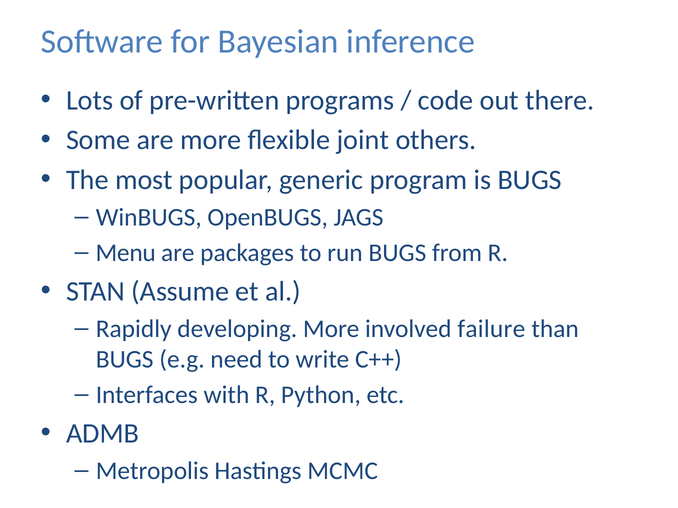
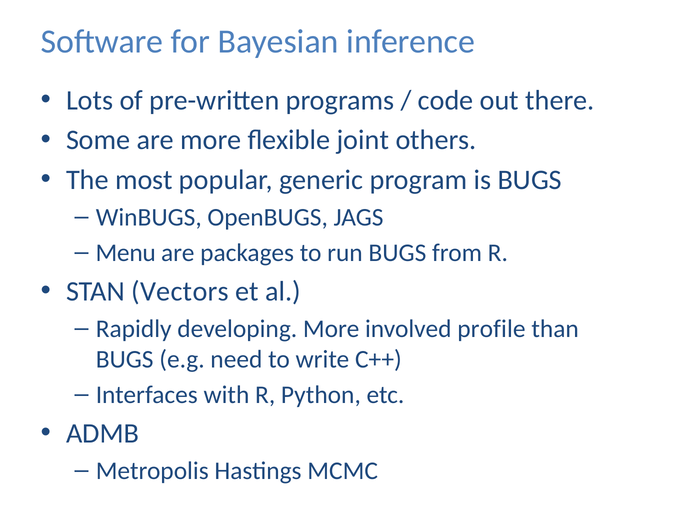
Assume: Assume -> Vectors (180, 292)
failure: failure -> profile (491, 329)
